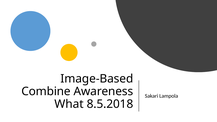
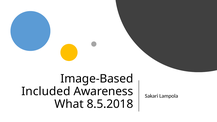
Combine: Combine -> Included (46, 91)
